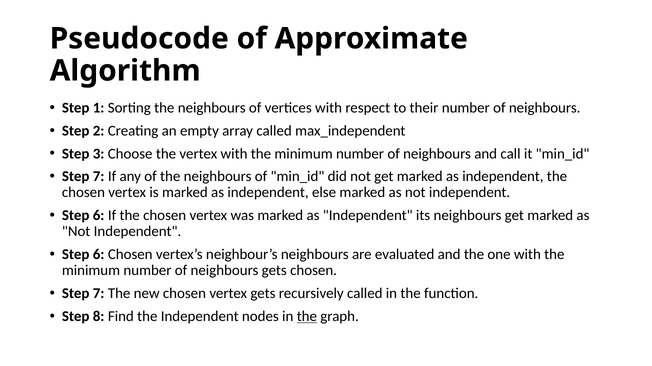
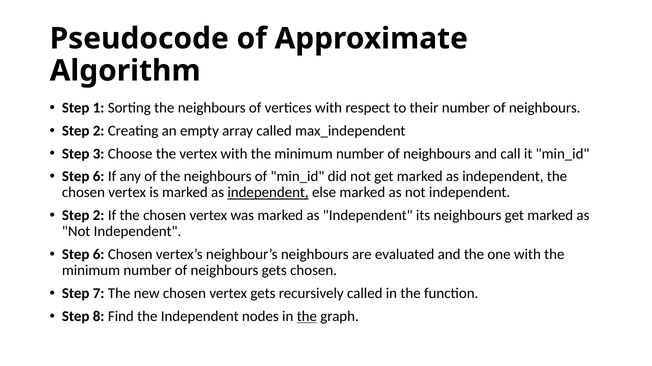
7: 7 -> 6 (99, 177)
independent underline: none -> present (268, 193)
6: 6 -> 2 (99, 216)
